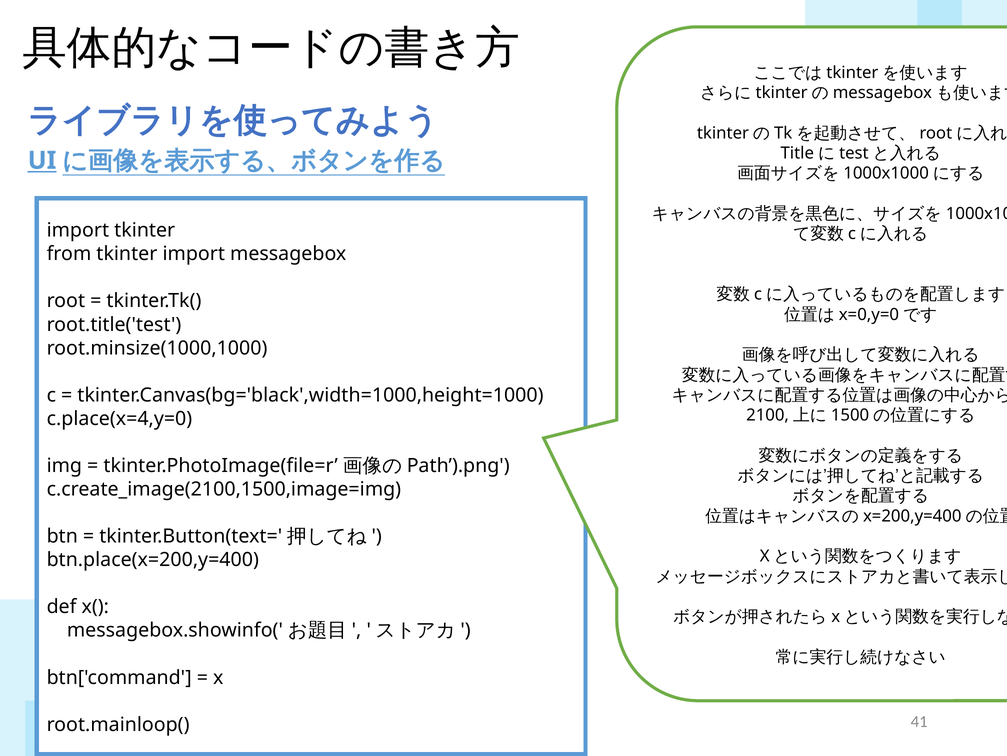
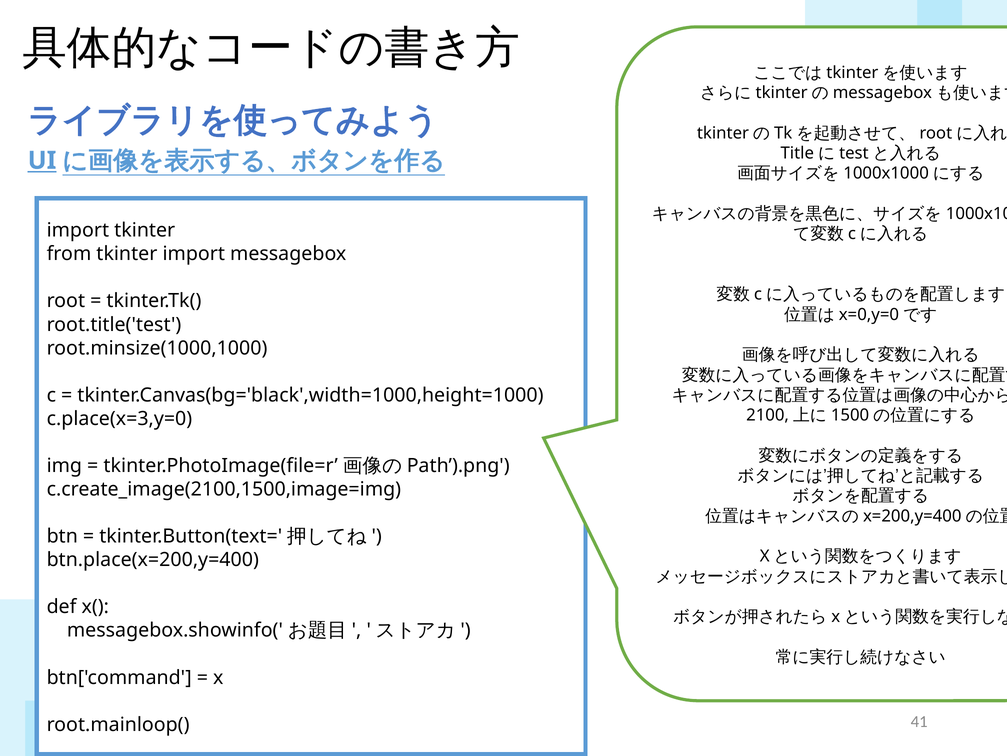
c.place(x=4,y=0: c.place(x=4,y=0 -> c.place(x=3,y=0 (119, 418)
